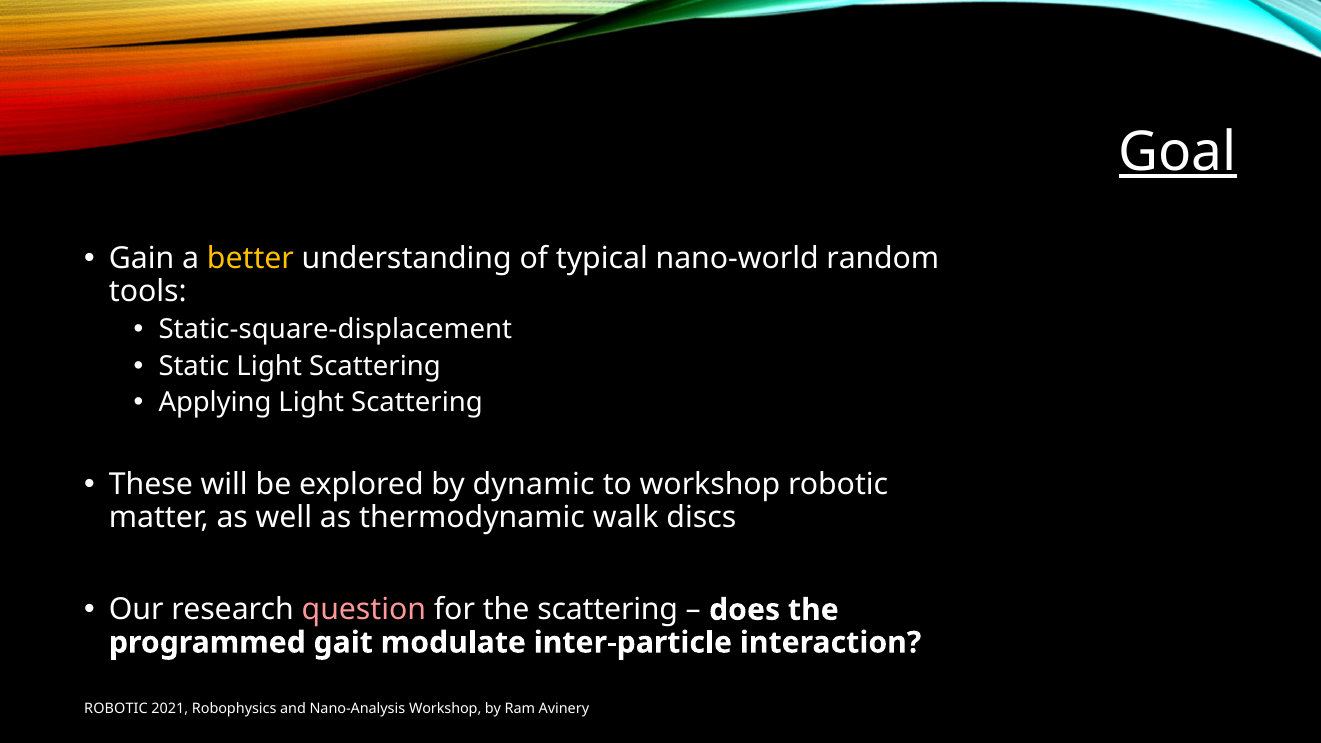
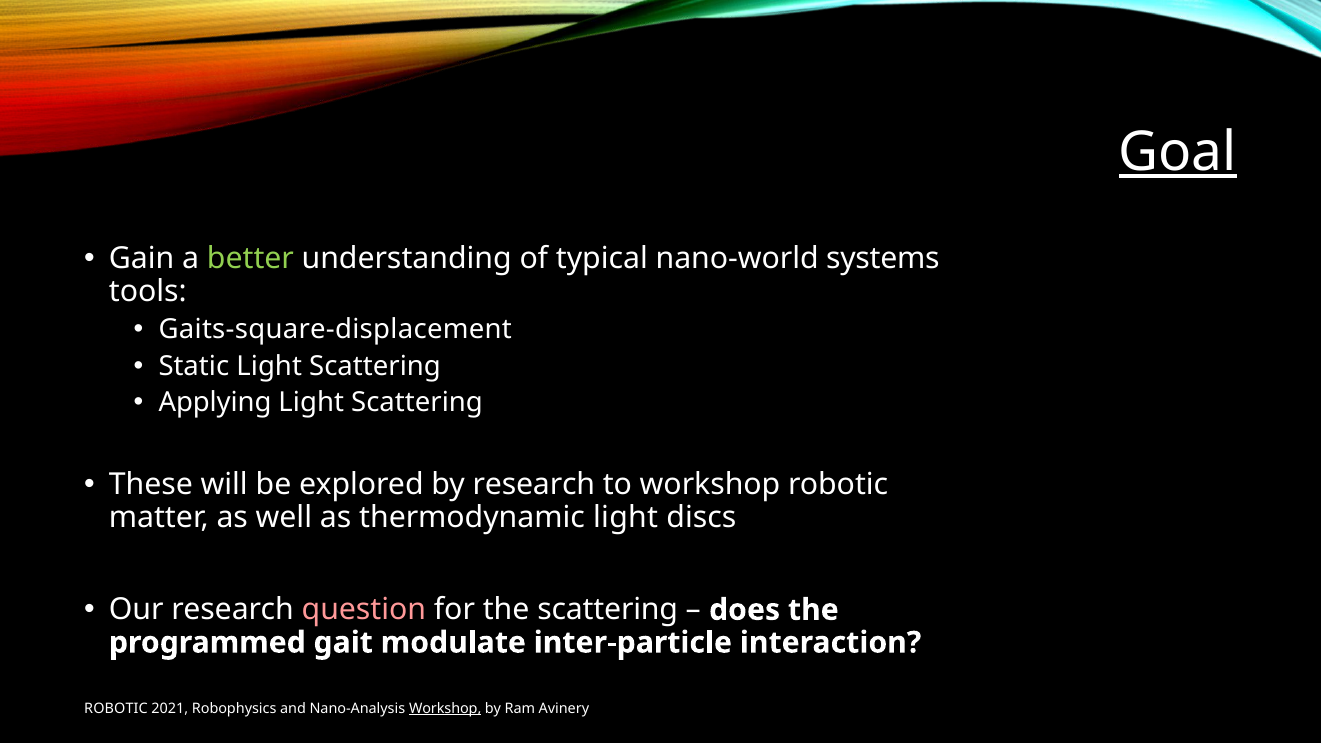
better colour: yellow -> light green (250, 259)
random: random -> systems (883, 259)
Static-square-displacement: Static-square-displacement -> Gaits-square-displacement (335, 330)
by dynamic: dynamic -> research (534, 484)
thermodynamic walk: walk -> light (626, 517)
Workshop underline: none -> present (445, 708)
